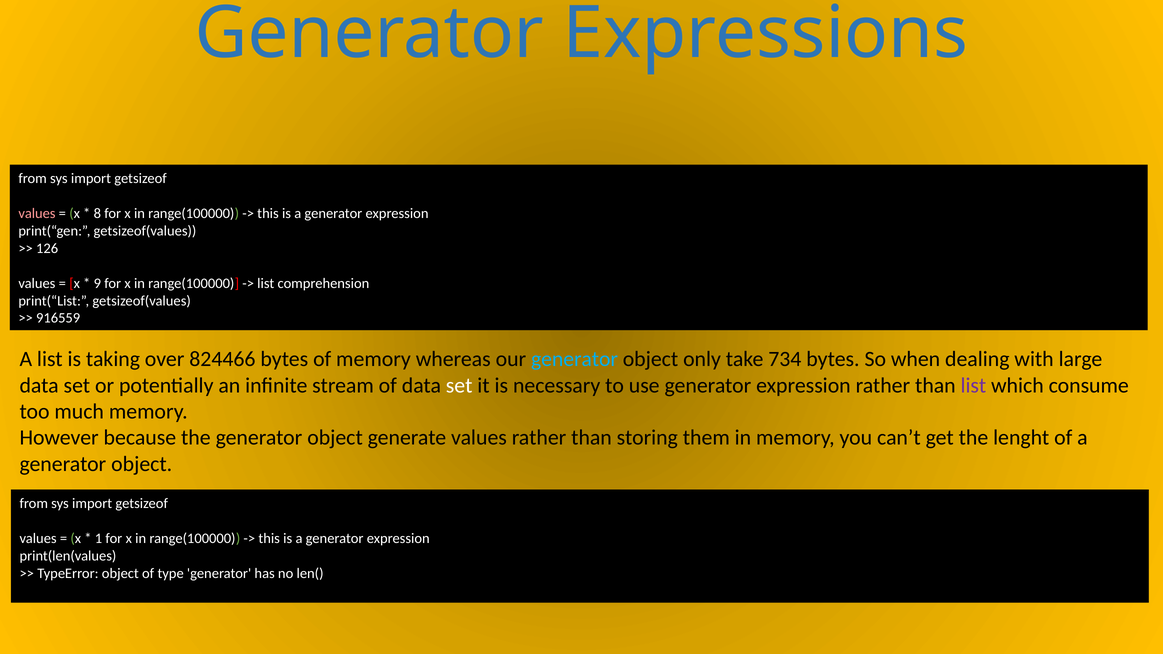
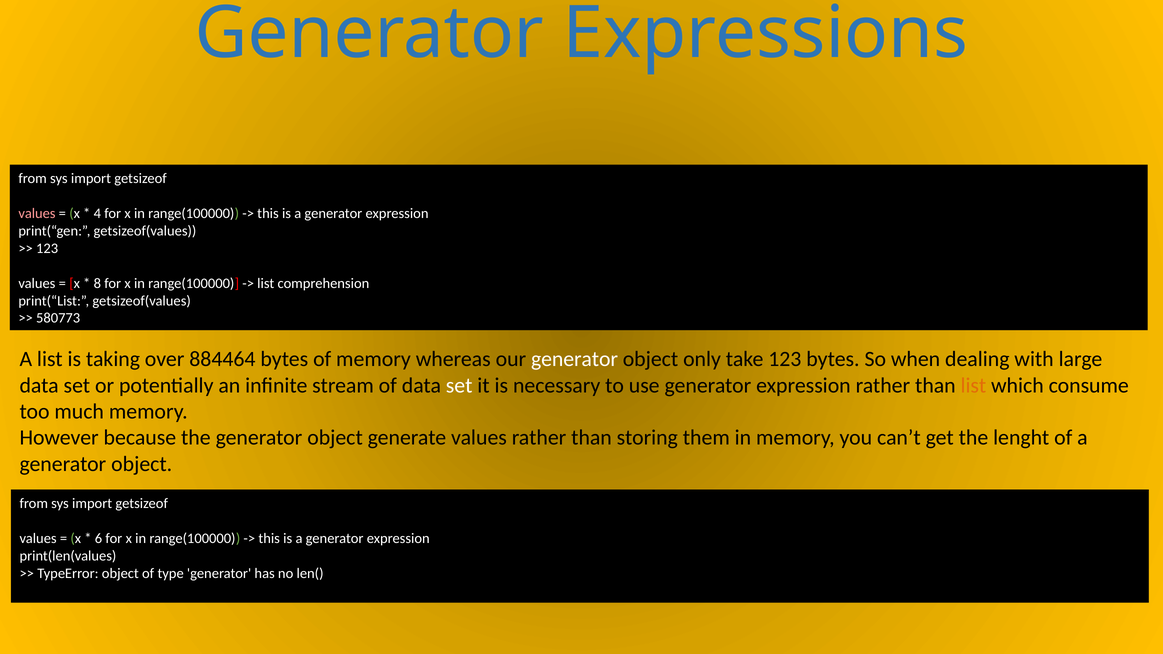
8: 8 -> 4 (97, 214)
126: 126 -> 123 (47, 248)
9: 9 -> 8 (97, 283)
916559: 916559 -> 580773 (58, 318)
824466: 824466 -> 884464 (222, 359)
generator colour: light blue -> white (575, 359)
take 734: 734 -> 123 (785, 359)
list colour: purple -> orange (973, 385)
1: 1 -> 6 (99, 539)
